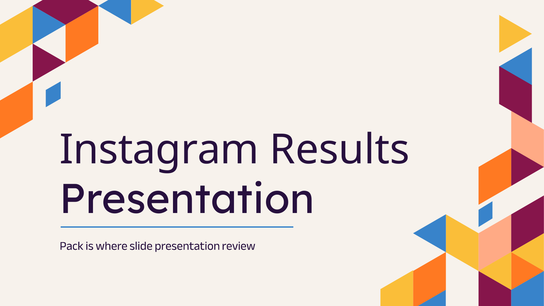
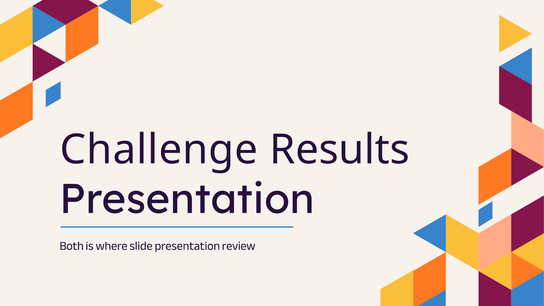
Instagram: Instagram -> Challenge (159, 150)
Pack: Pack -> Both (72, 246)
